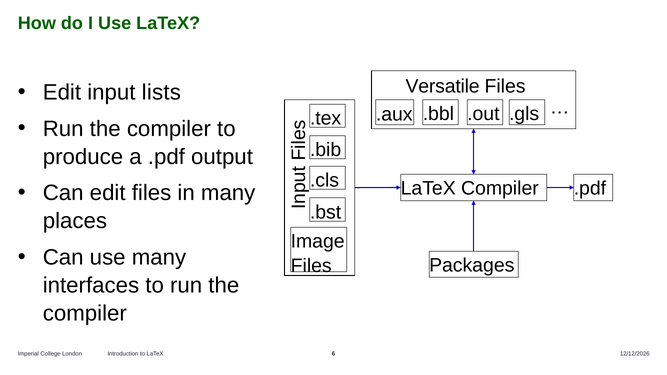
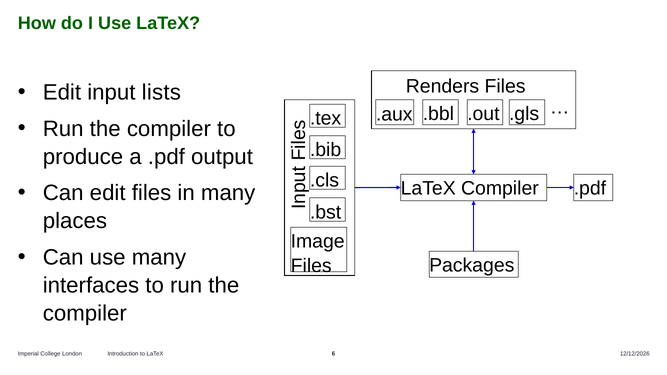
Versatile: Versatile -> Renders (443, 87)
